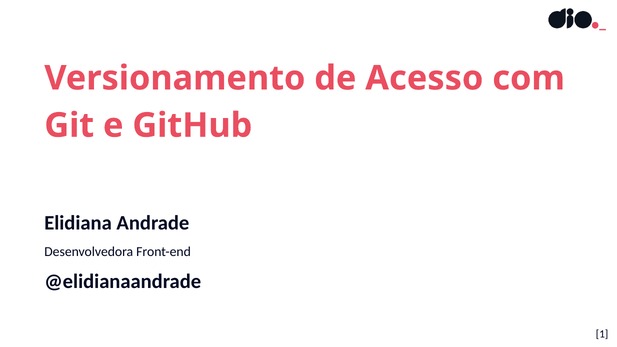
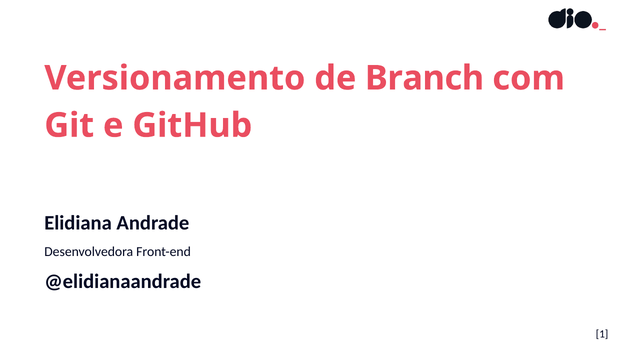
Acesso: Acesso -> Branch (425, 78)
